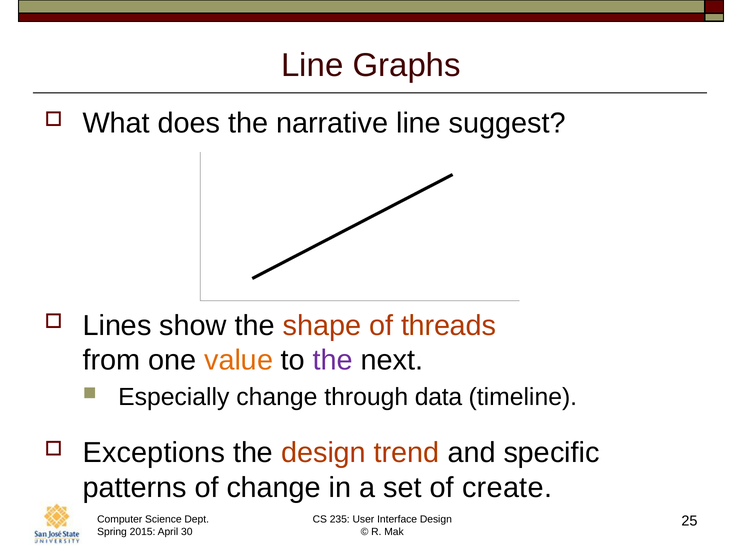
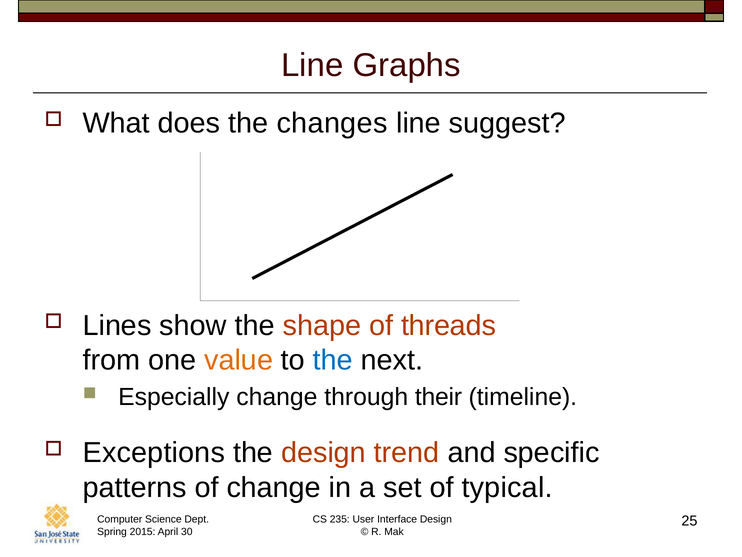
narrative: narrative -> changes (332, 123)
the colour: purple -> blue (333, 360)
data: data -> their (439, 397)
create: create -> typical (507, 487)
